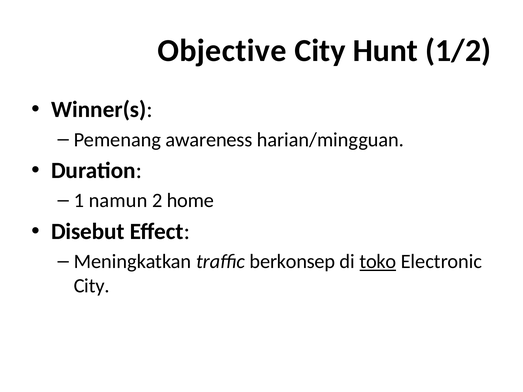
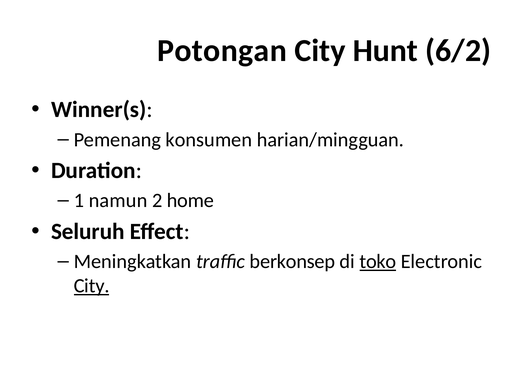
Objective: Objective -> Potongan (222, 51)
1/2: 1/2 -> 6/2 (458, 51)
awareness: awareness -> konsumen (209, 140)
Disebut: Disebut -> Seluruh (88, 232)
City underline: none -> present (92, 286)
